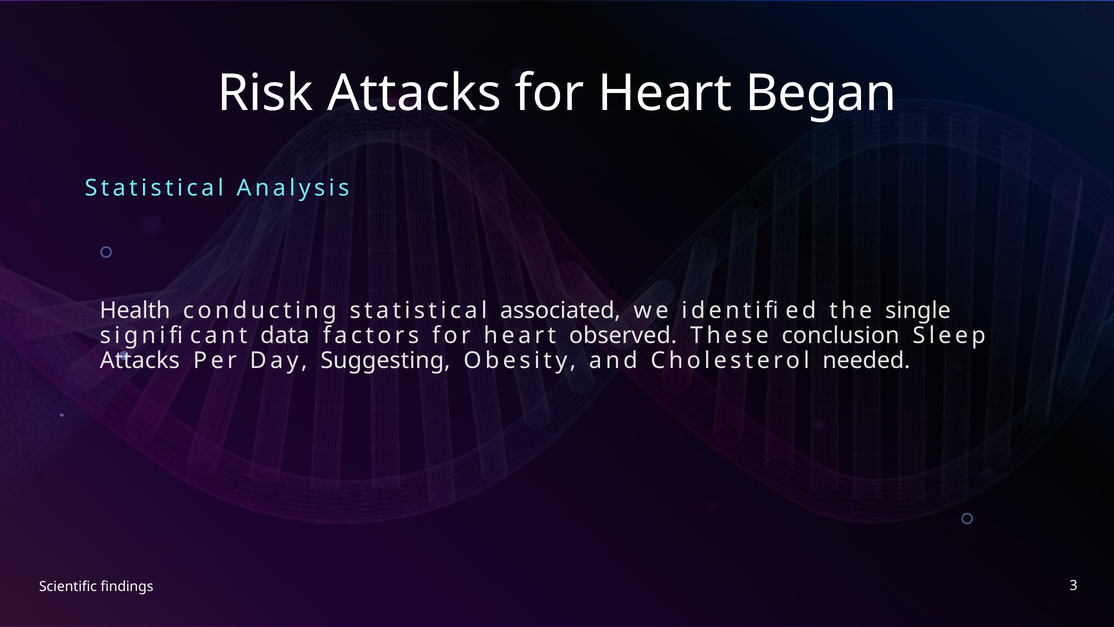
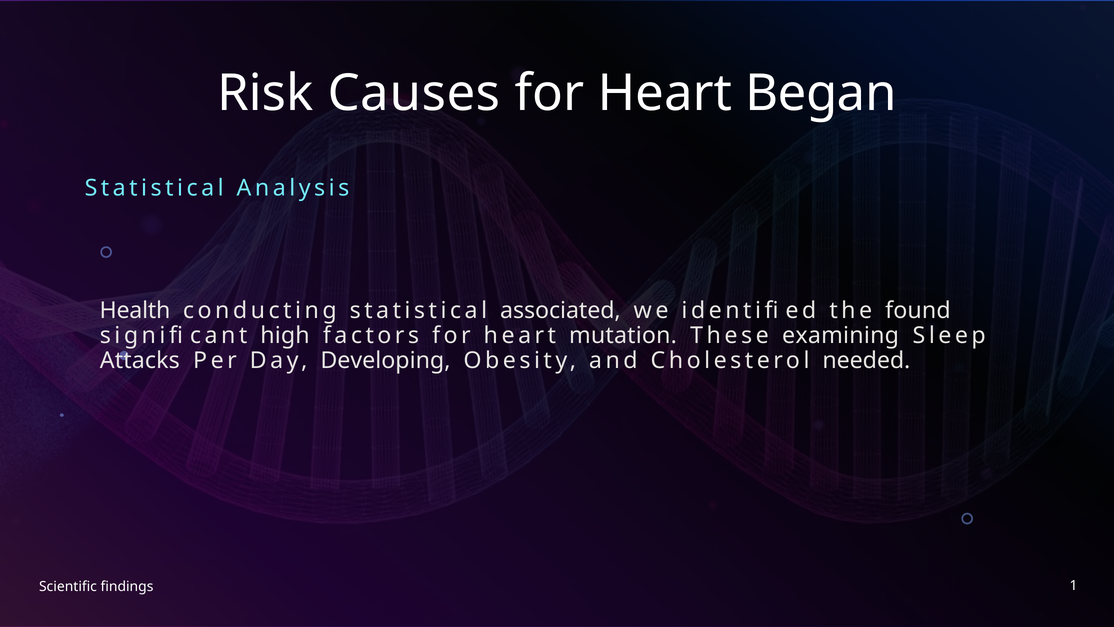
Risk Attacks: Attacks -> Causes (414, 94)
single: single -> found (918, 310)
data: data -> high (285, 335)
observed: observed -> mutation (623, 335)
conclusion: conclusion -> examining (841, 335)
Suggesting: Suggesting -> Developing (385, 360)
3: 3 -> 1 (1074, 585)
